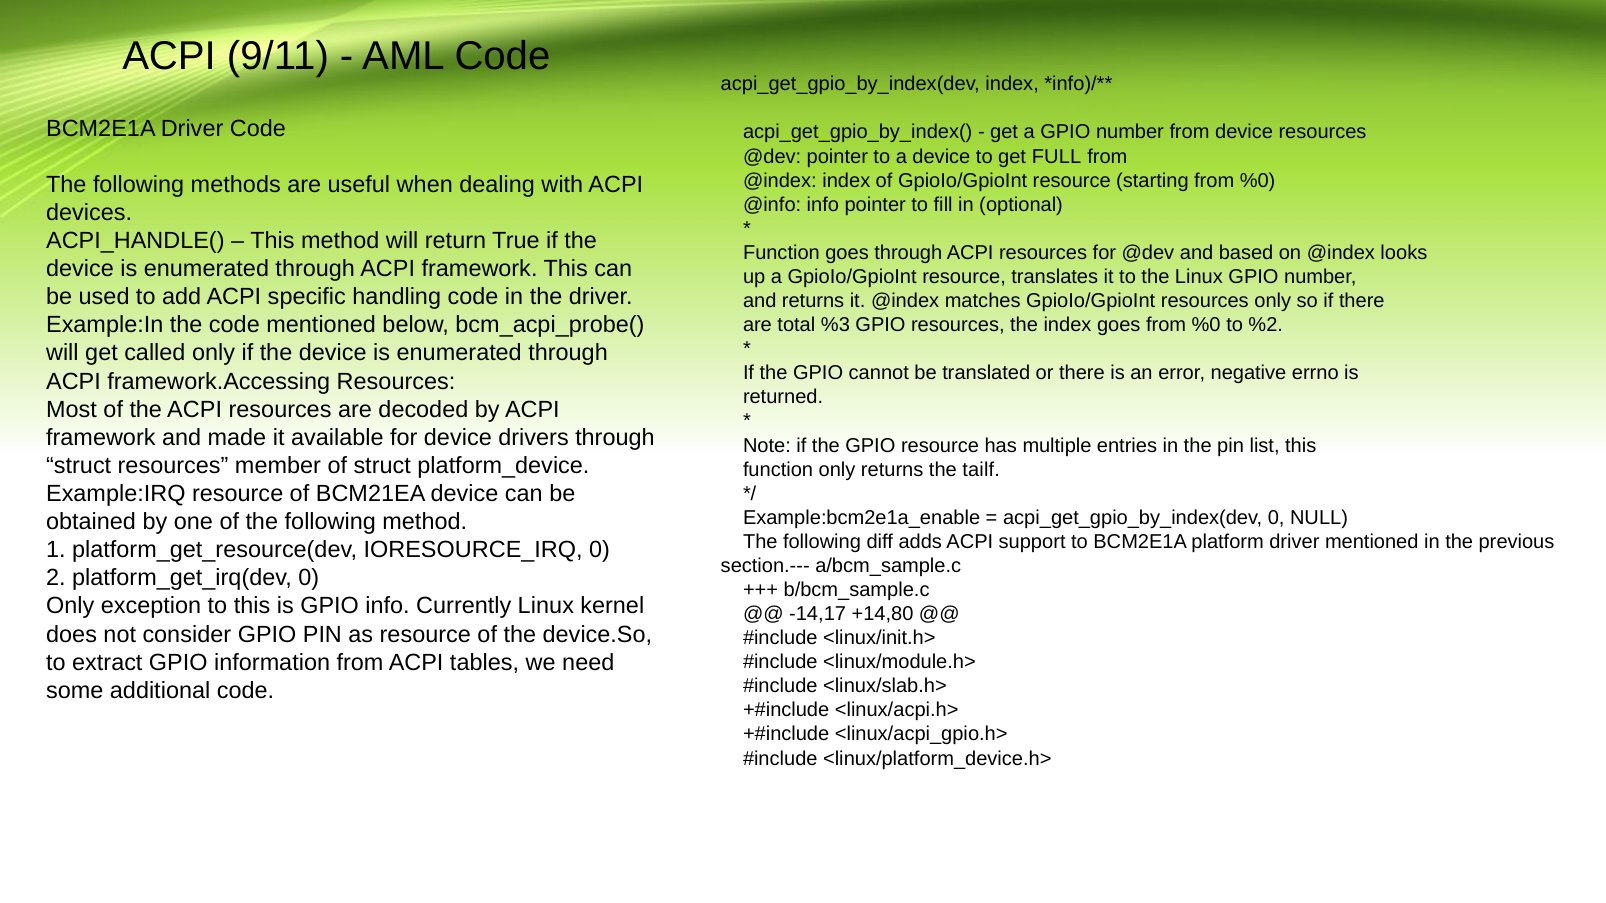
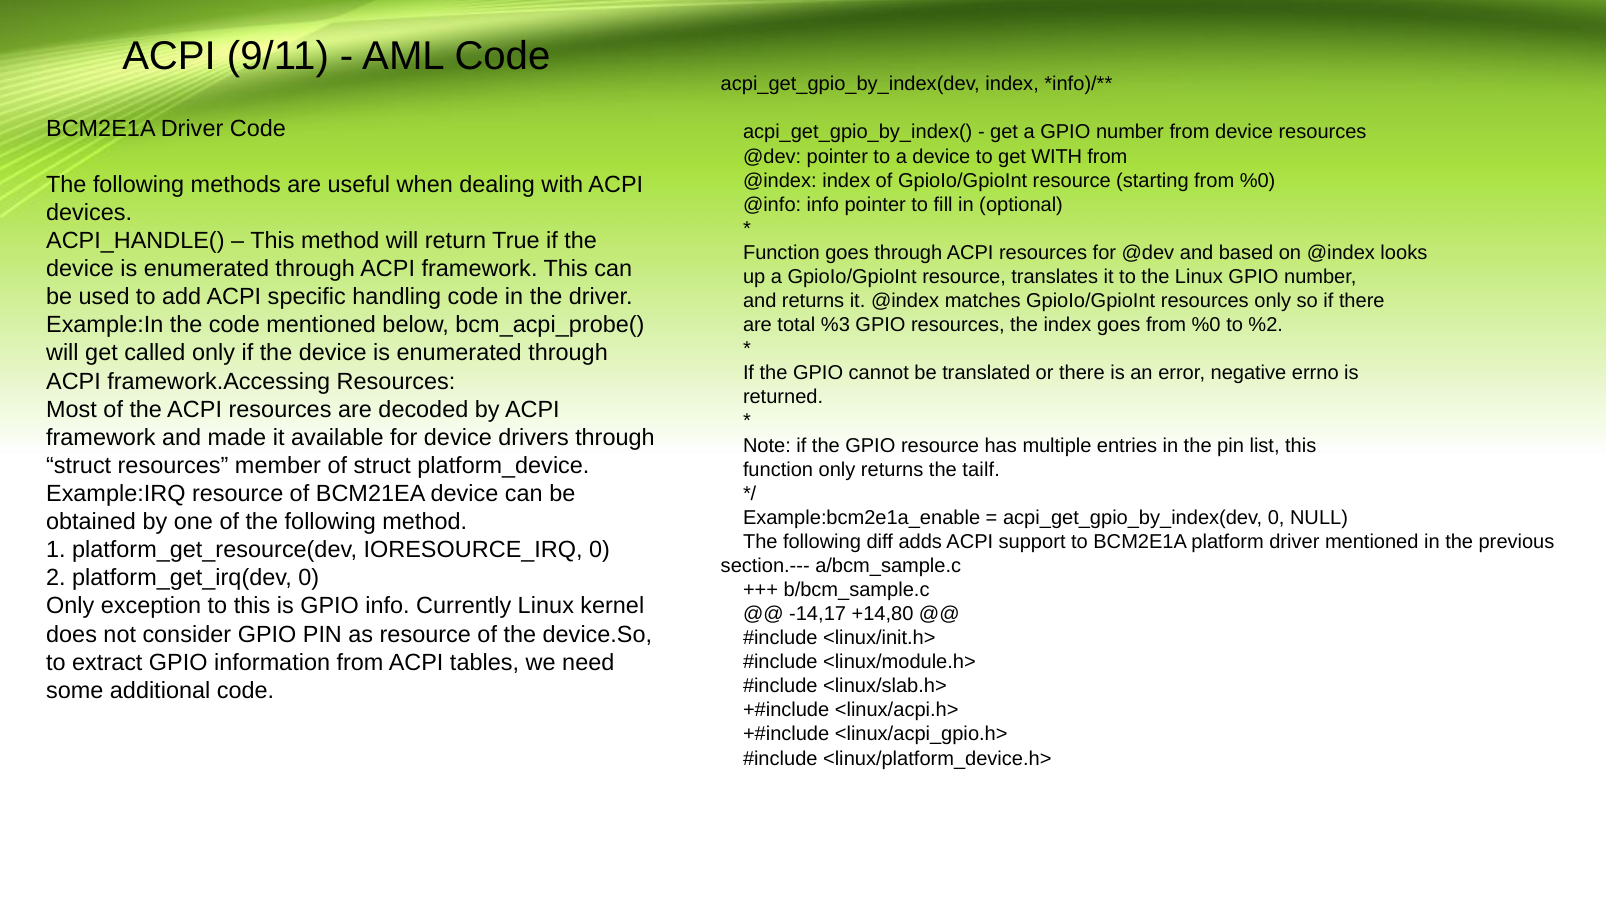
get FULL: FULL -> WITH (1057, 157)
